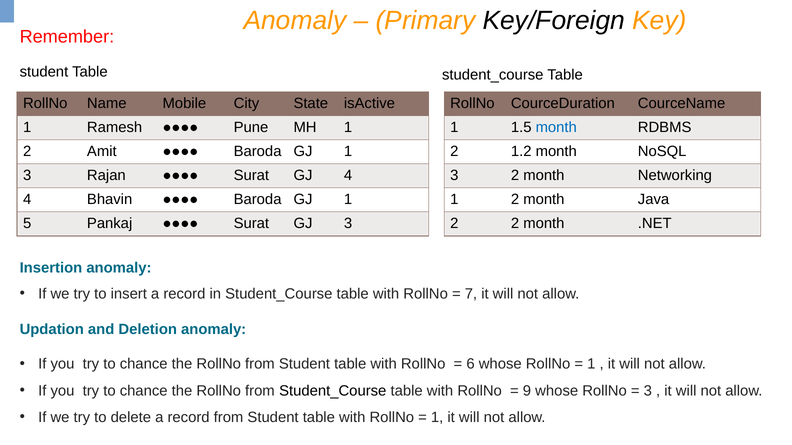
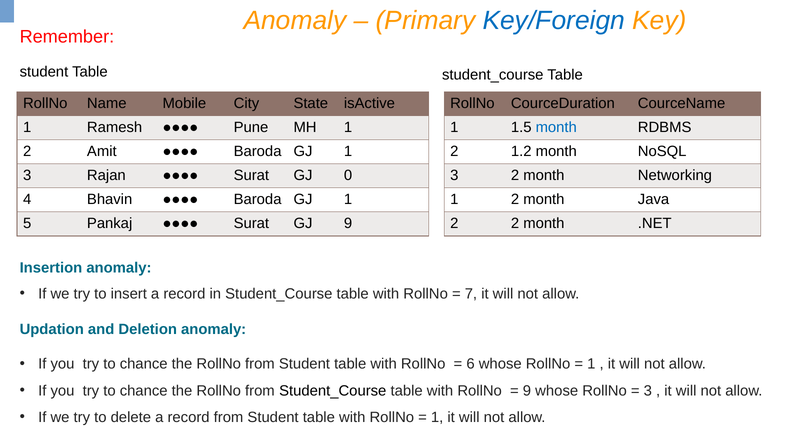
Key/Foreign colour: black -> blue (554, 21)
GJ 4: 4 -> 0 (348, 175)
GJ 3: 3 -> 9 (348, 224)
